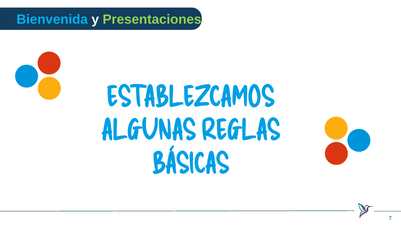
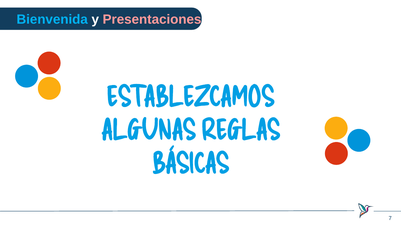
Presentaciones colour: light green -> pink (152, 20)
